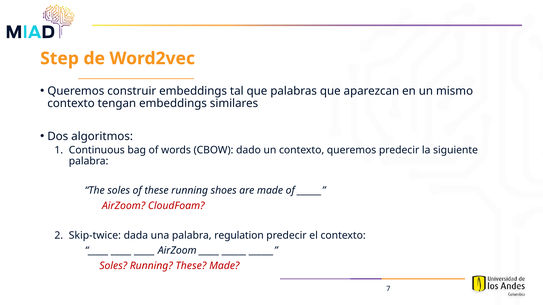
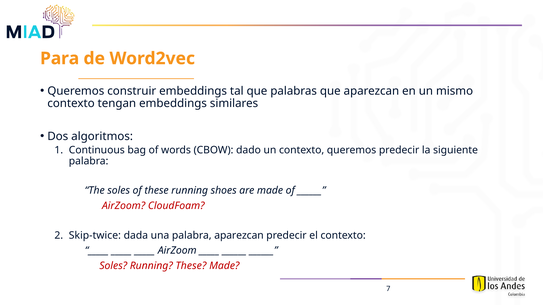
Step: Step -> Para (60, 59)
palabra regulation: regulation -> aparezcan (239, 236)
